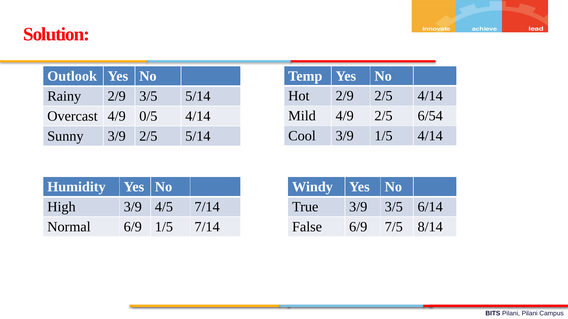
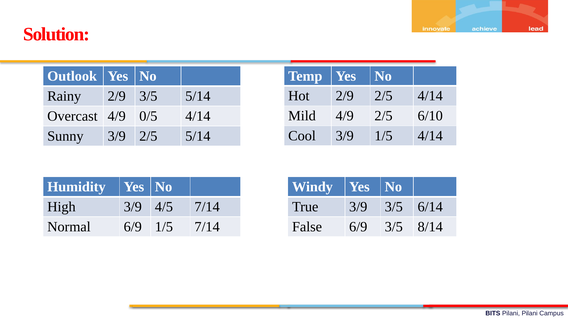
6/54: 6/54 -> 6/10 (430, 116)
6/9 7/5: 7/5 -> 3/5 (394, 227)
